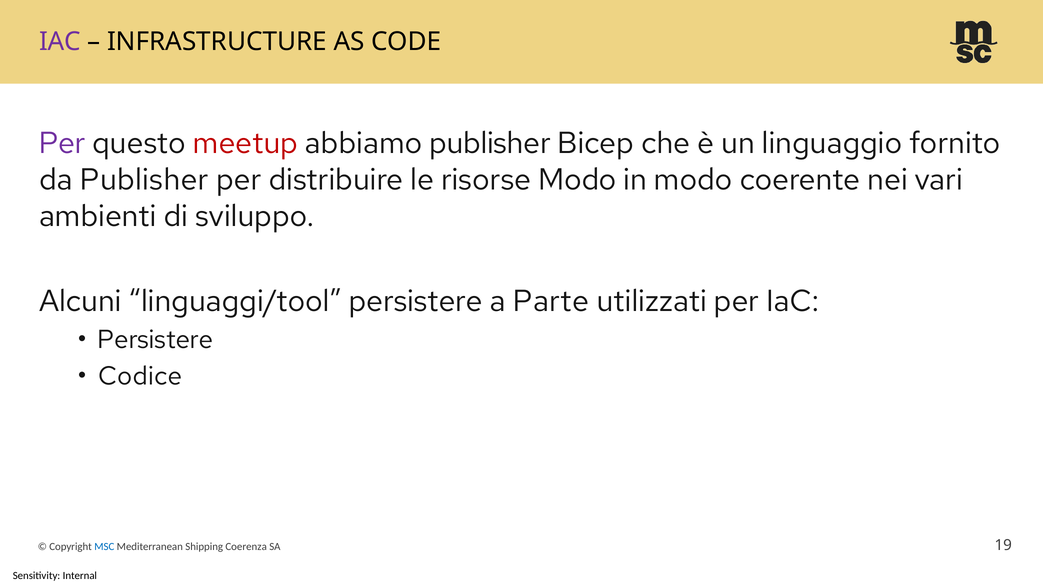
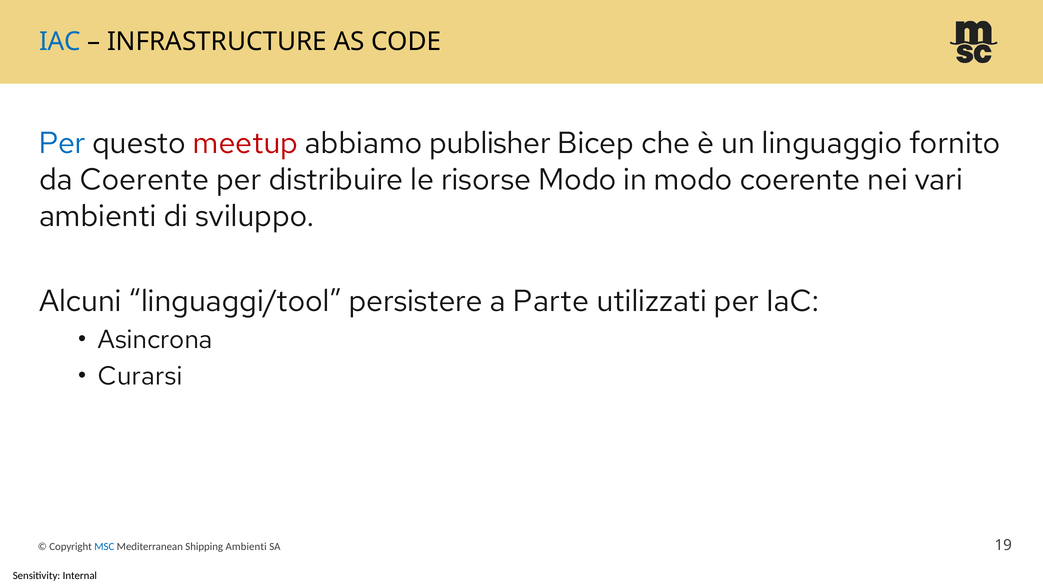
IAC colour: purple -> blue (60, 42)
Per colour: purple -> blue (62, 144)
da Publisher: Publisher -> Coerente (144, 180)
Persistere: Persistere -> Asincrona (155, 340)
Codice: Codice -> Curarsi (140, 377)
Shipping Coerenza: Coerenza -> Ambienti (246, 547)
